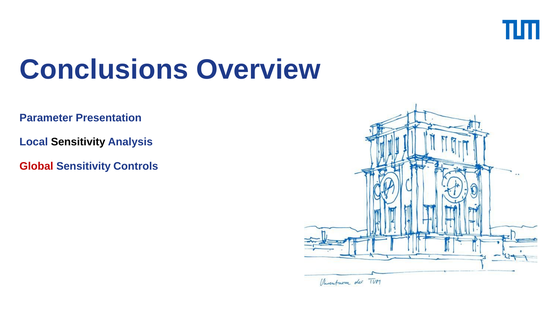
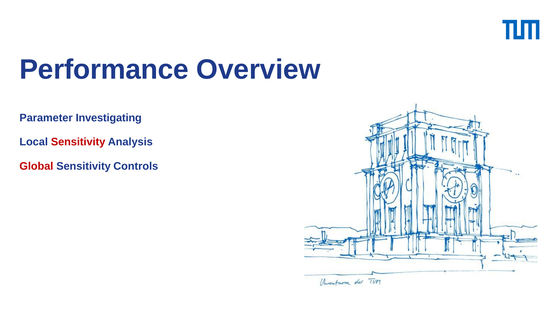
Conclusions: Conclusions -> Performance (104, 69)
Presentation: Presentation -> Investigating (109, 118)
Sensitivity colour: black -> red (78, 142)
